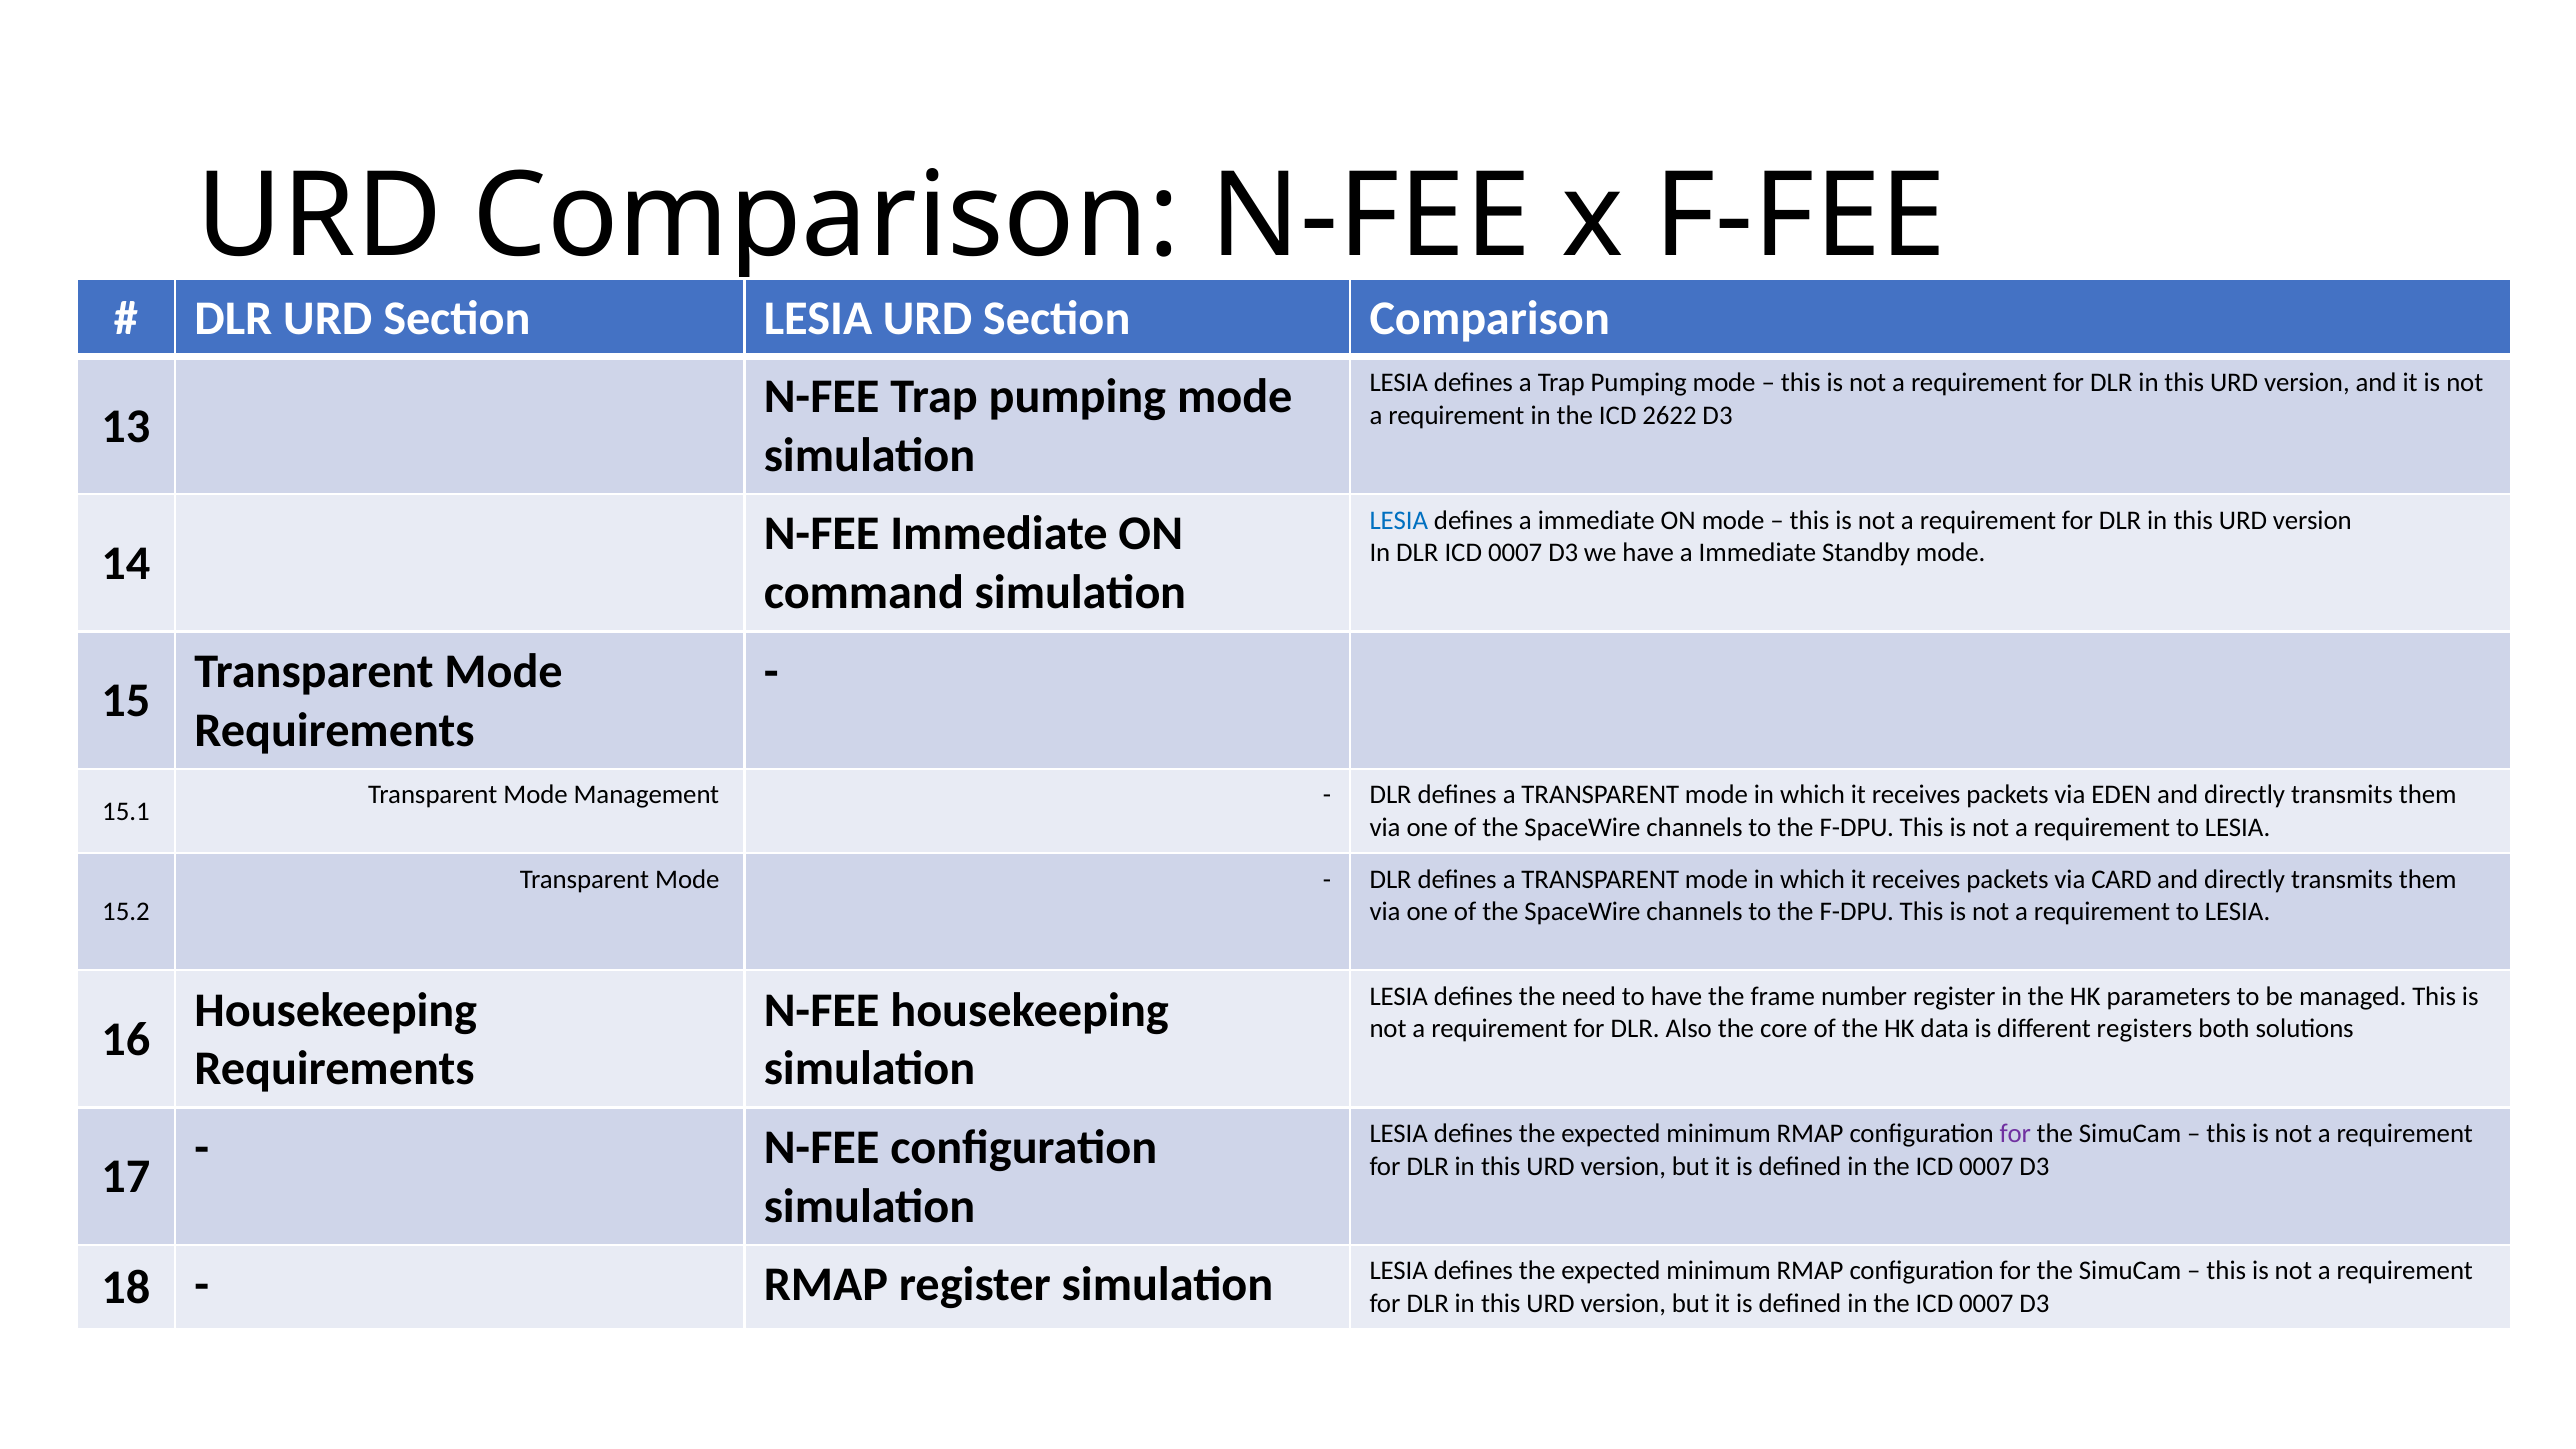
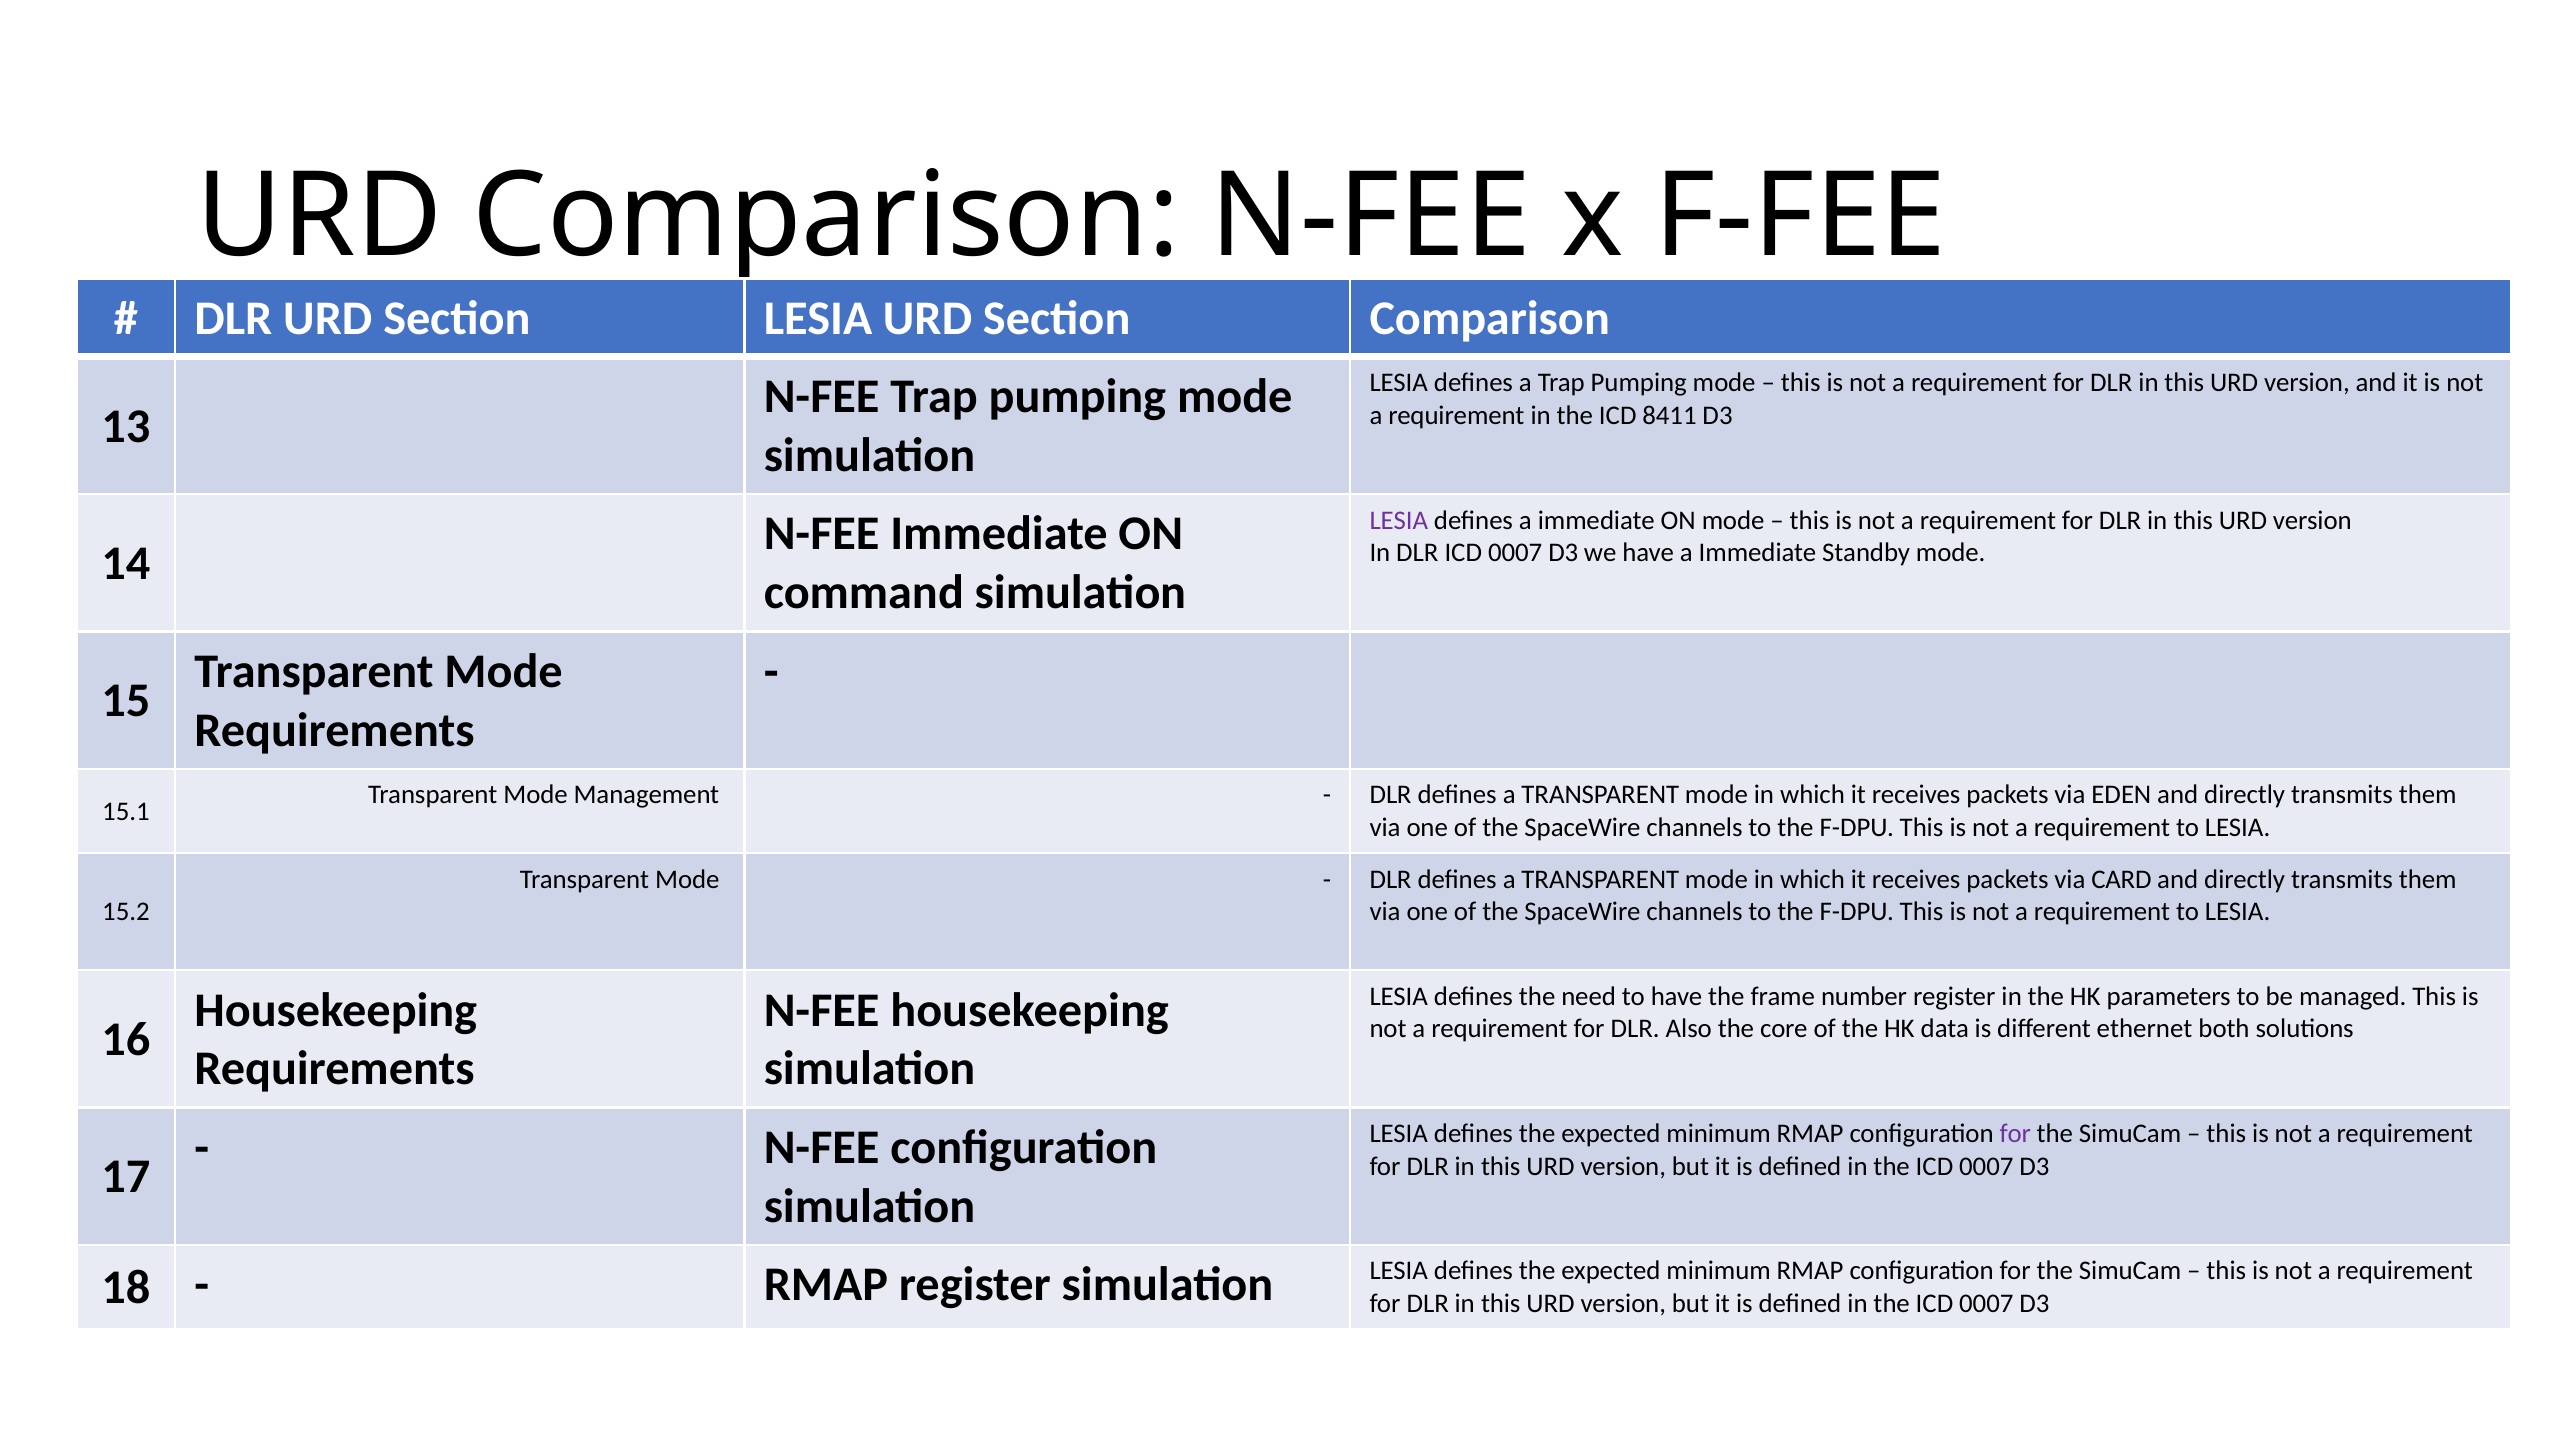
2622: 2622 -> 8411 (1669, 416)
LESIA colour: blue -> purple (1399, 520)
registers: registers -> ethernet (2145, 1029)
